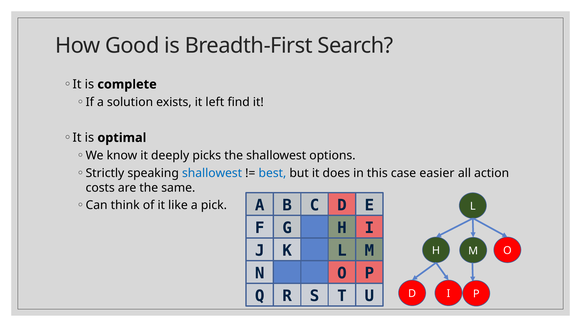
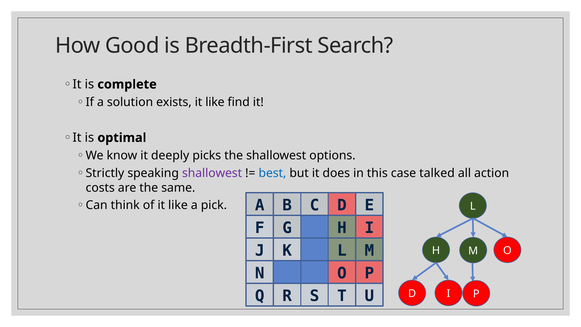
exists it left: left -> like (215, 102)
shallowest colour: blue -> purple (212, 173)
easier: easier -> talked (437, 173)
